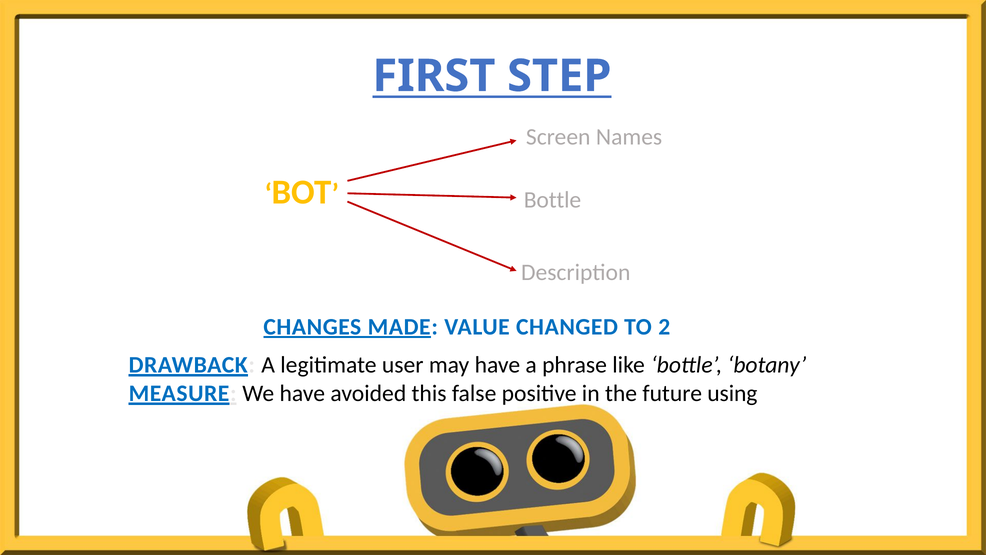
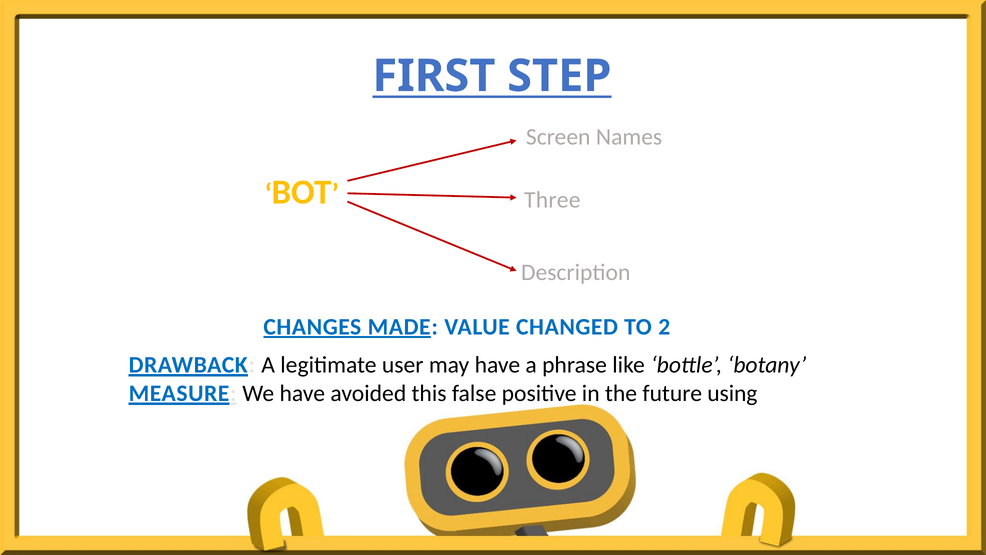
Bottle: Bottle -> Three (552, 200)
